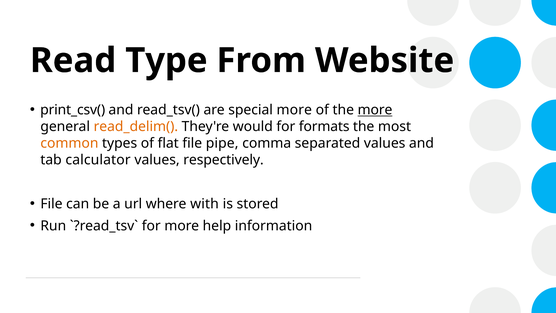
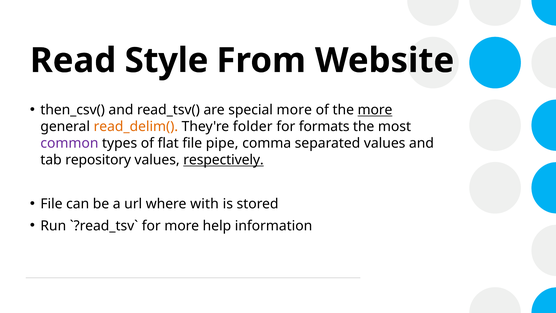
Type: Type -> Style (167, 61)
print_csv(: print_csv( -> then_csv( (73, 110)
would: would -> folder (253, 127)
common colour: orange -> purple (69, 143)
calculator: calculator -> repository (98, 160)
respectively underline: none -> present (224, 160)
